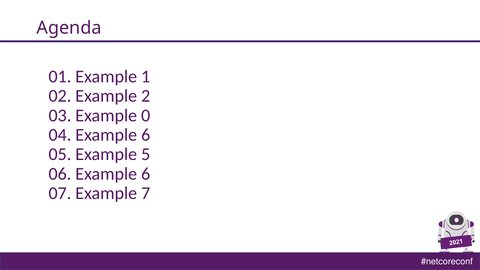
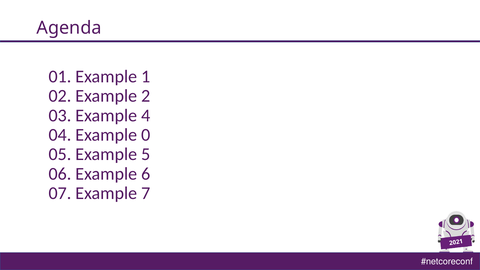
0: 0 -> 4 (146, 115)
04 Example 6: 6 -> 0 (146, 135)
